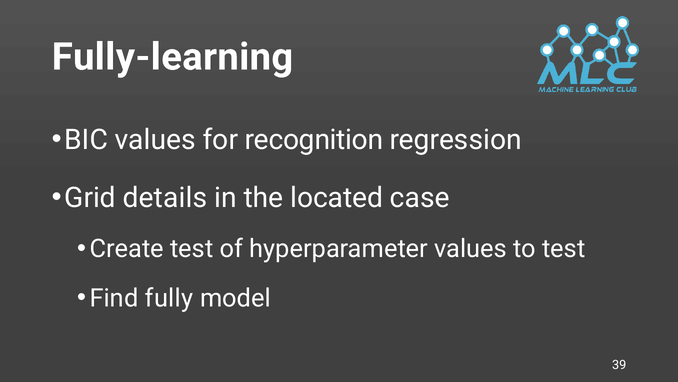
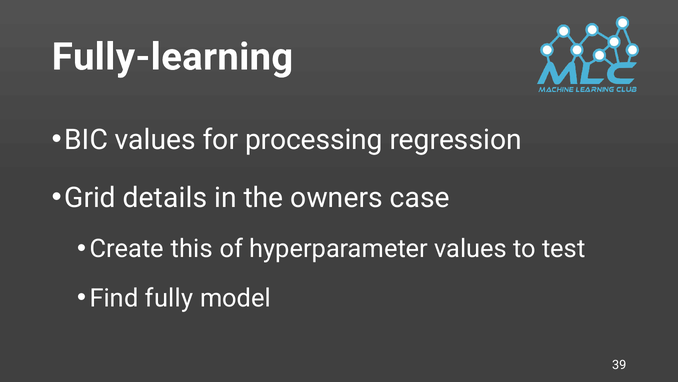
recognition: recognition -> processing (314, 140)
located: located -> owners (337, 198)
Create test: test -> this (192, 249)
